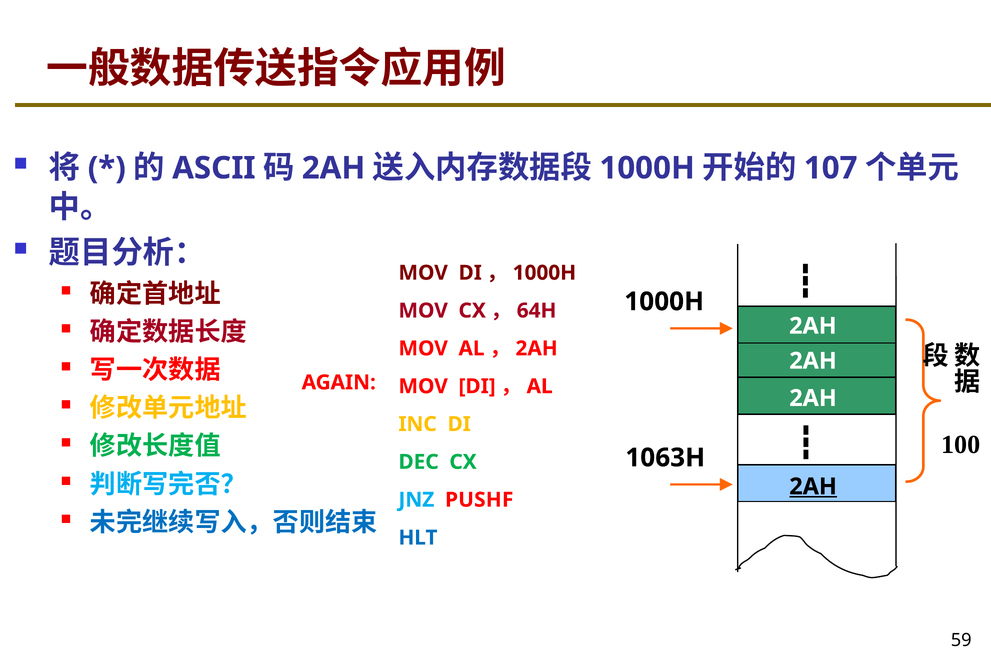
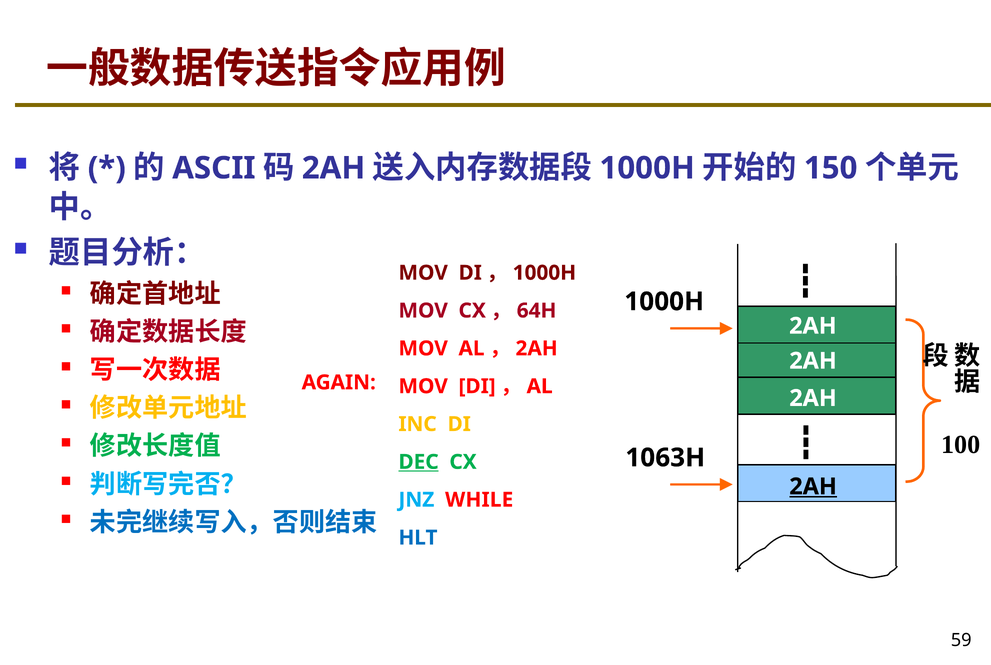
107: 107 -> 150 (831, 168)
DEC underline: none -> present (419, 462)
PUSHF: PUSHF -> WHILE (479, 500)
